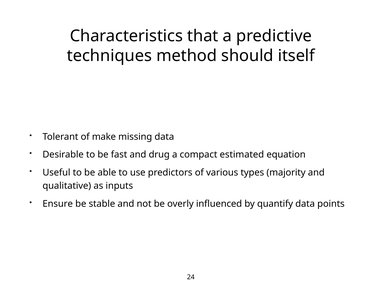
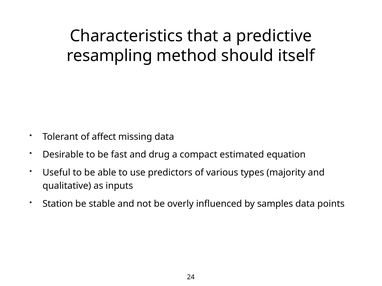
techniques: techniques -> resampling (110, 56)
make: make -> affect (104, 137)
Ensure: Ensure -> Station (58, 204)
quantify: quantify -> samples (275, 204)
